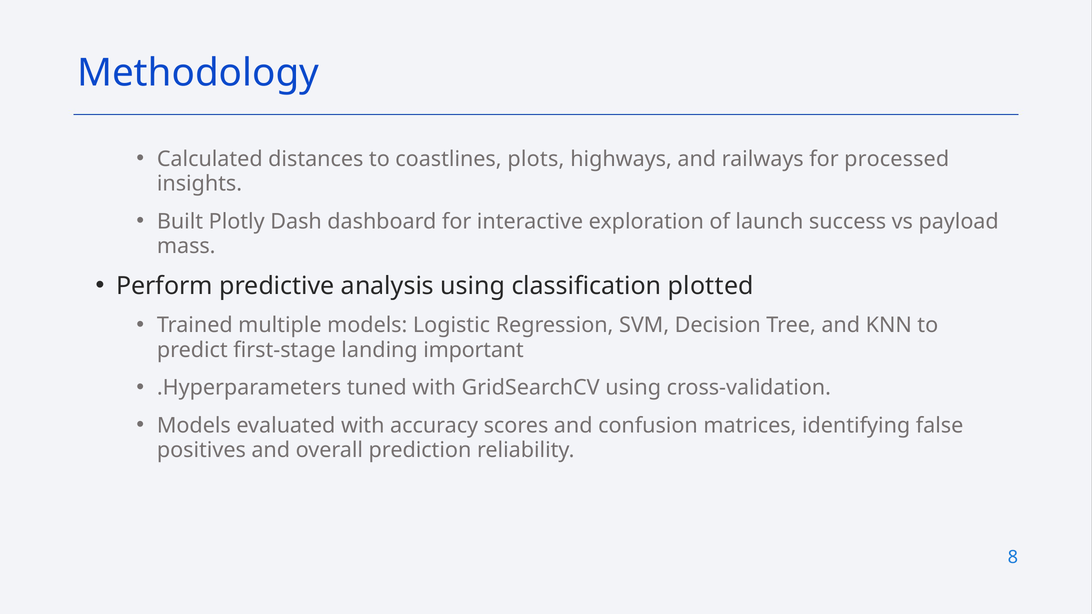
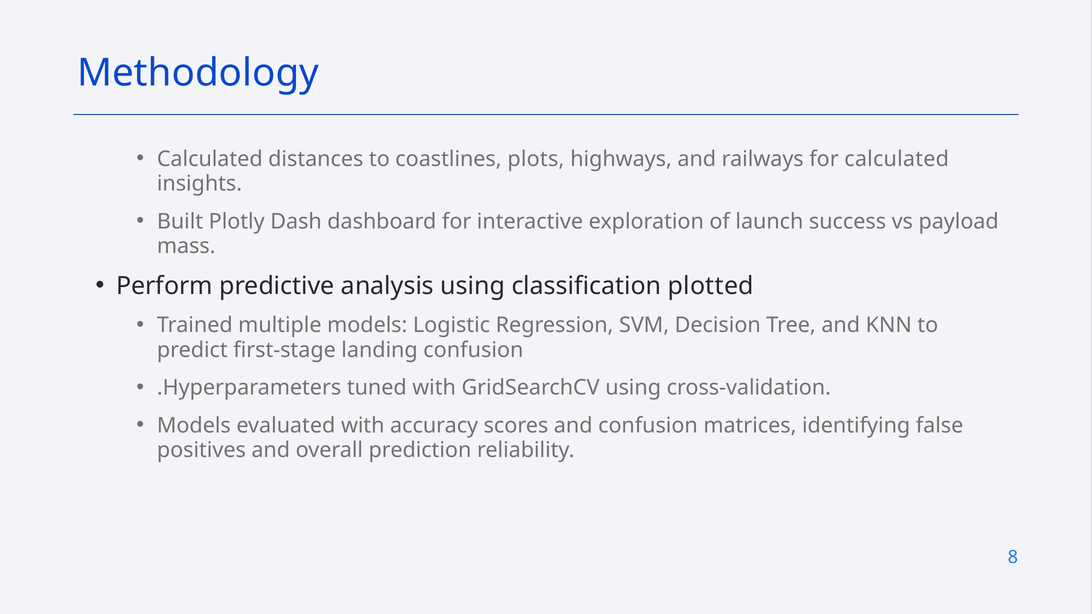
for processed: processed -> calculated (897, 159)
landing important: important -> confusion (473, 350)
